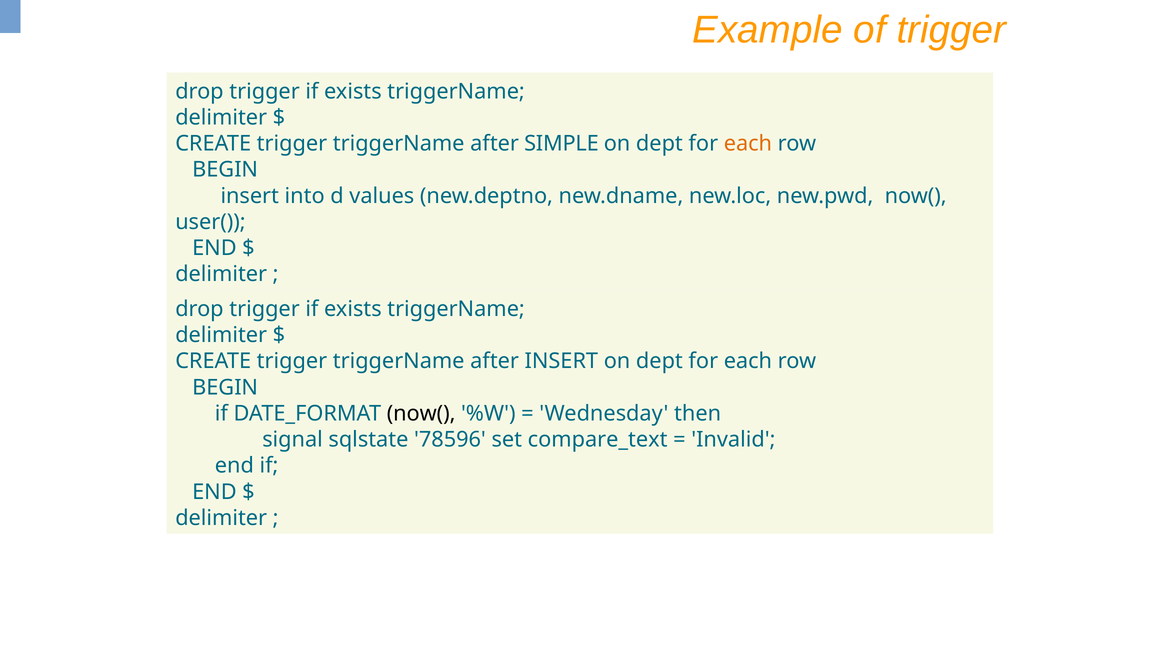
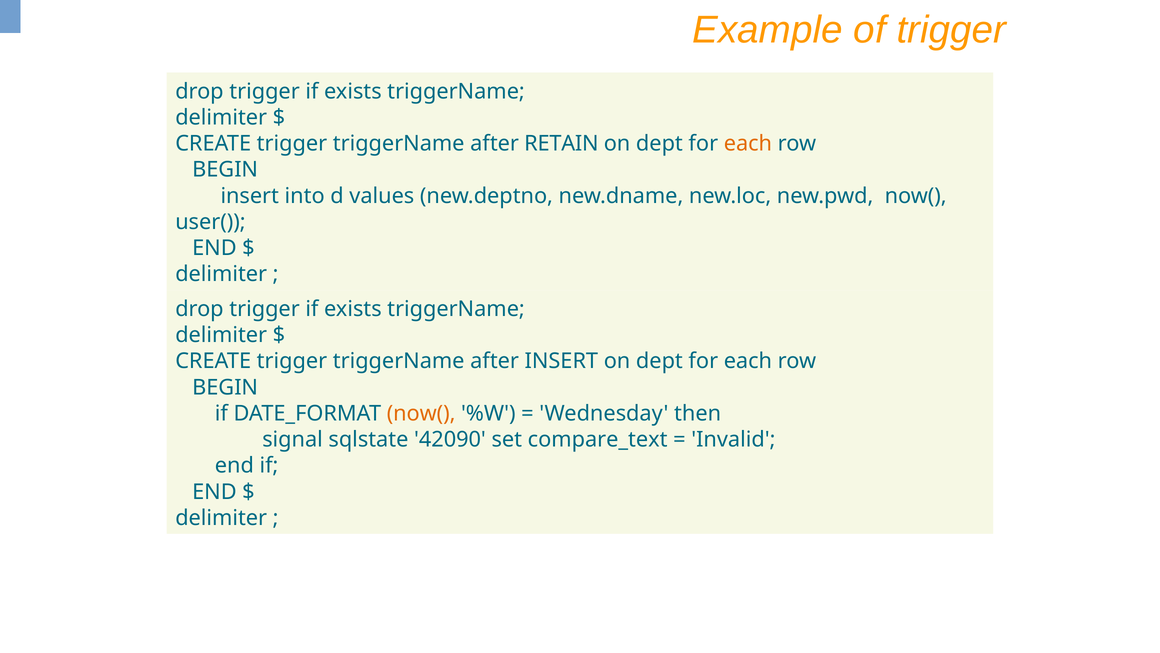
SIMPLE: SIMPLE -> RETAIN (561, 144)
now( colour: black -> orange (421, 413)
78596: 78596 -> 42090 (450, 439)
